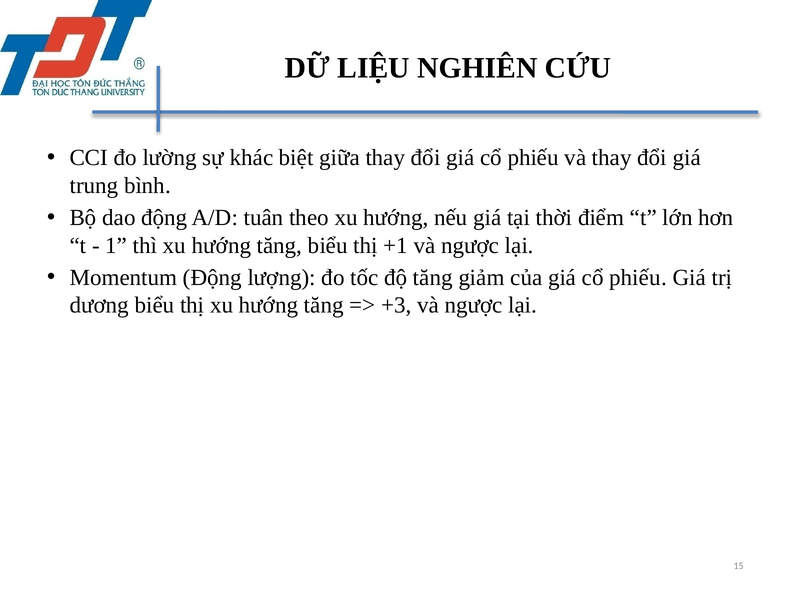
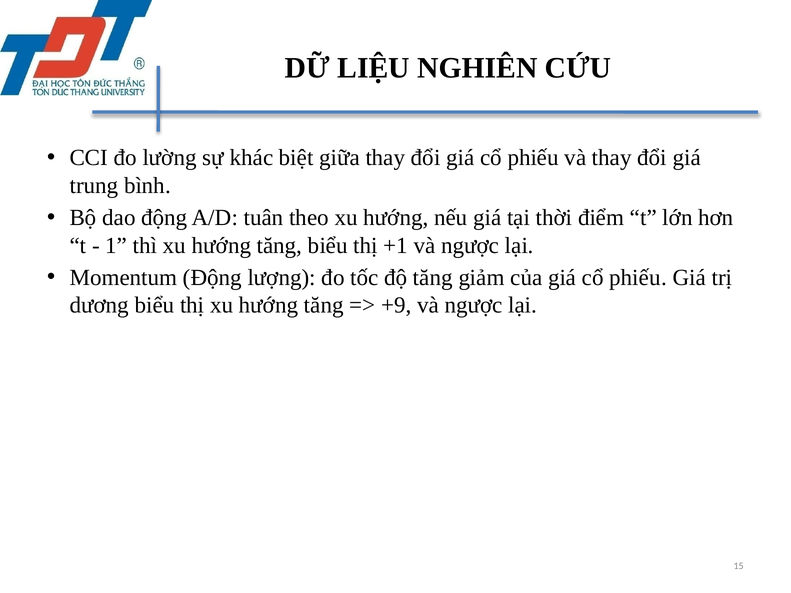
+3: +3 -> +9 (396, 305)
